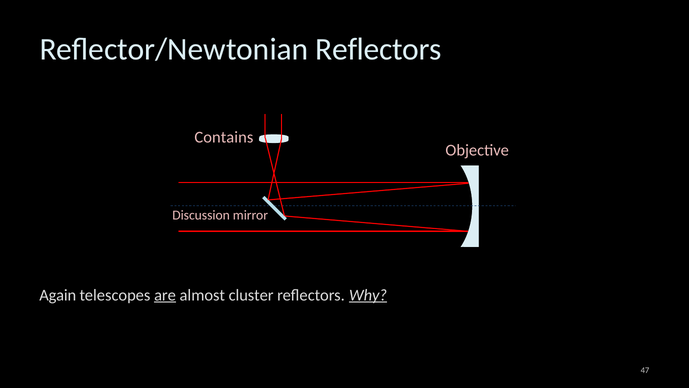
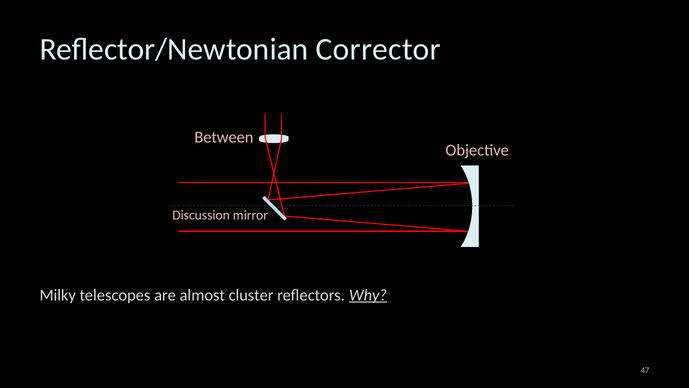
Reflector/Newtonian Reflectors: Reflectors -> Corrector (378, 49)
Contains: Contains -> Between (224, 137)
Again: Again -> Milky (58, 295)
are underline: present -> none (165, 295)
